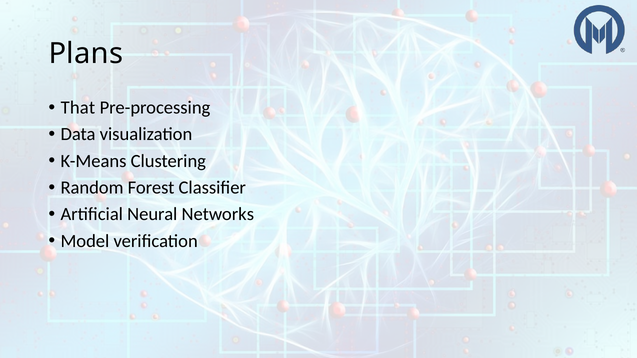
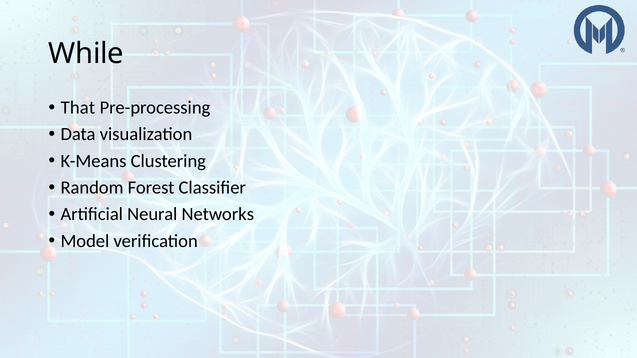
Plans: Plans -> While (86, 54)
